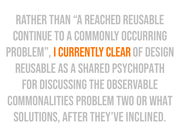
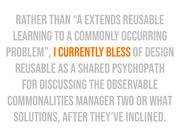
reached: reached -> extends (103, 20)
continue: continue -> learning (32, 36)
clear: clear -> bless (118, 52)
commonalities problem: problem -> manager (95, 101)
